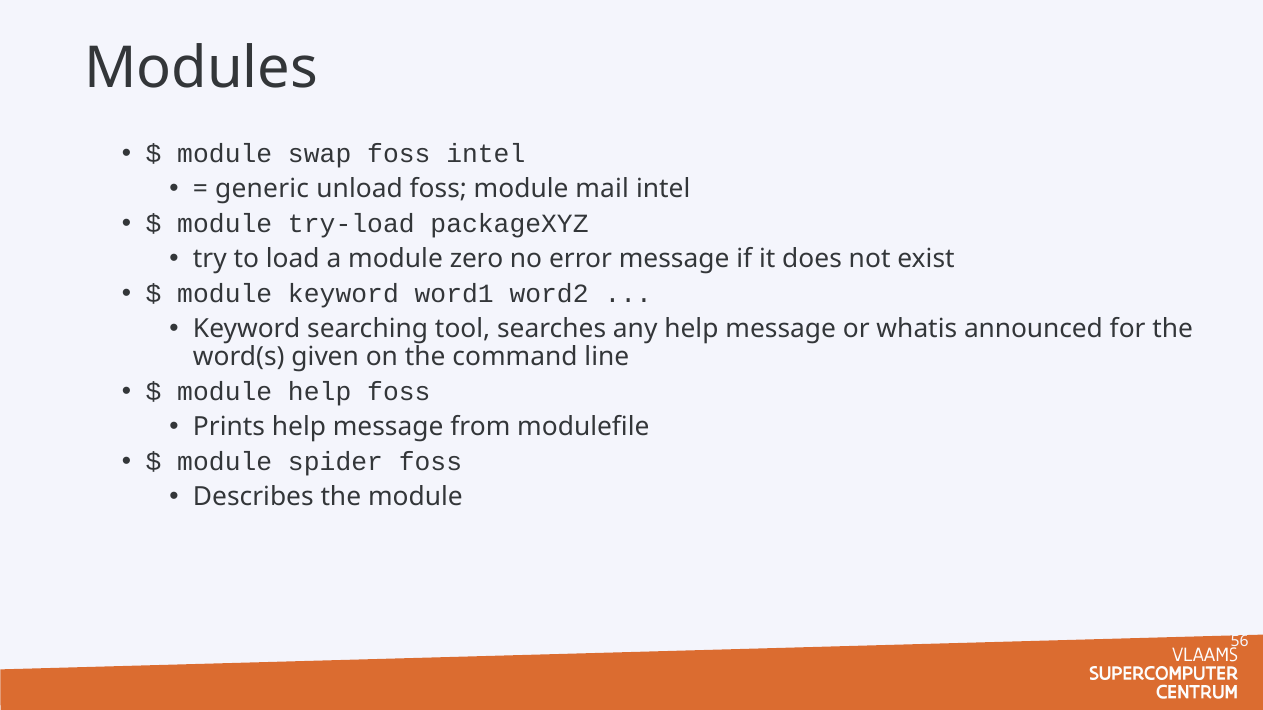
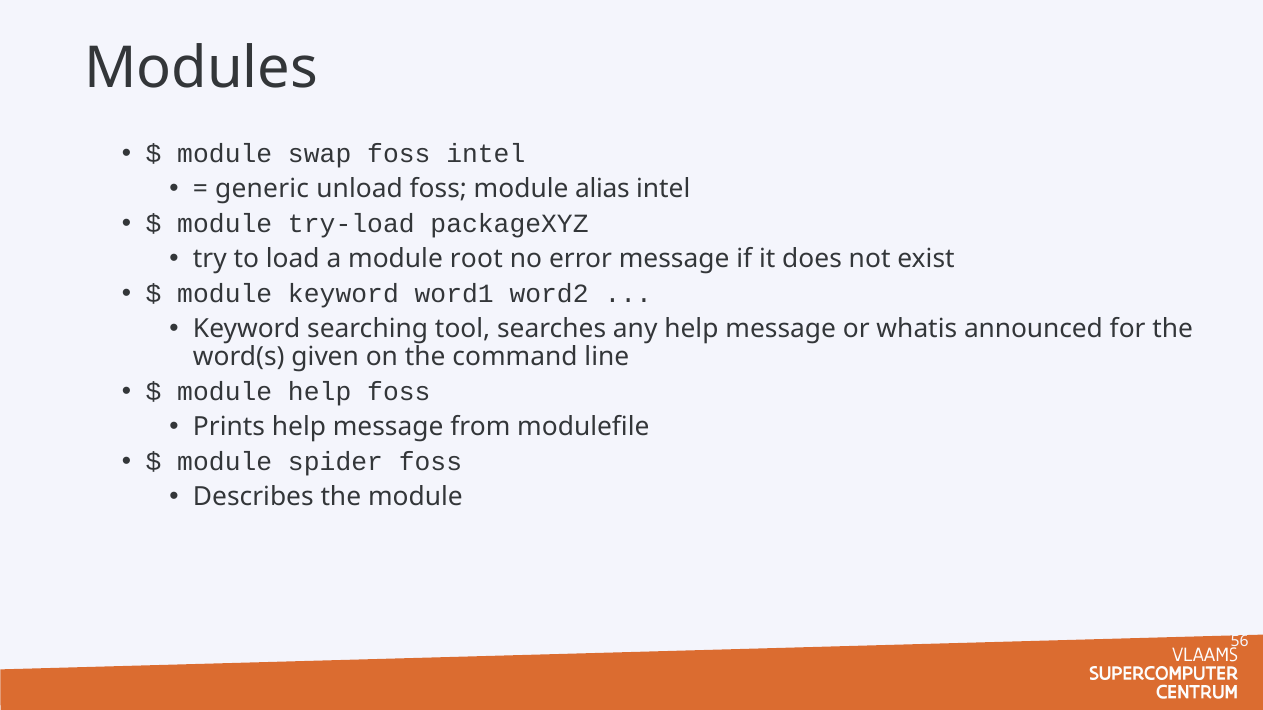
mail: mail -> alias (602, 189)
zero: zero -> root (476, 259)
